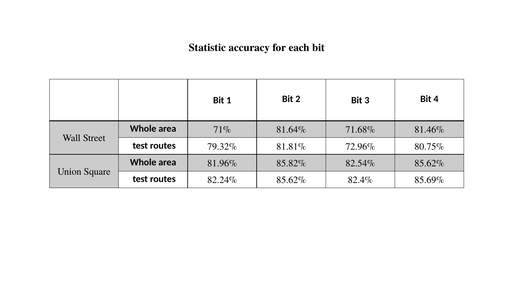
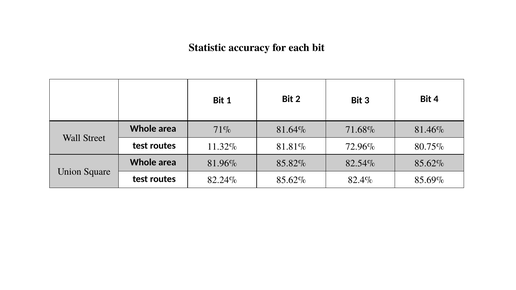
79.32%: 79.32% -> 11.32% (222, 147)
